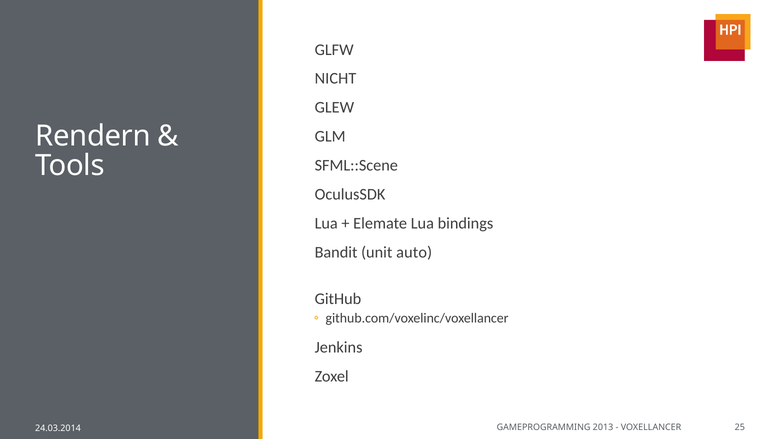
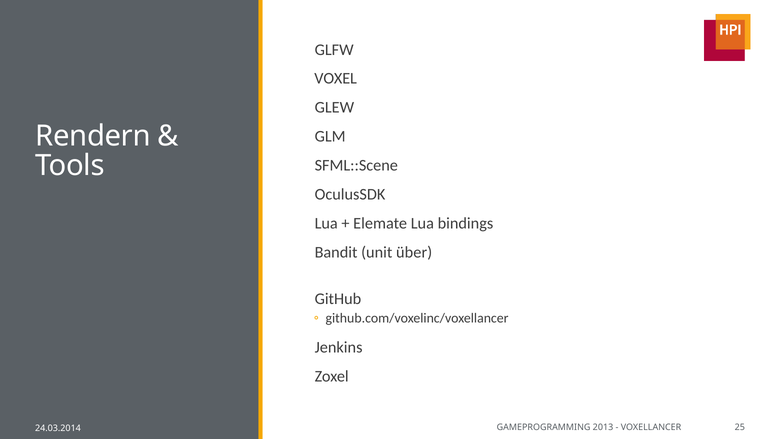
NICHT: NICHT -> VOXEL (336, 79)
auto: auto -> über (414, 252)
